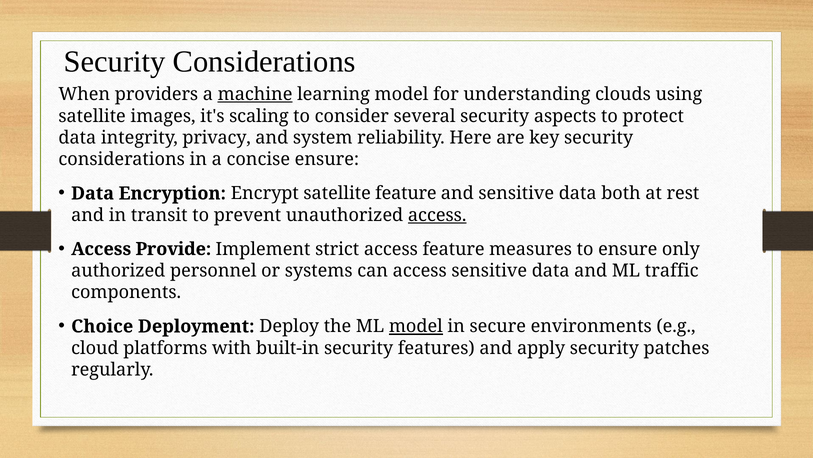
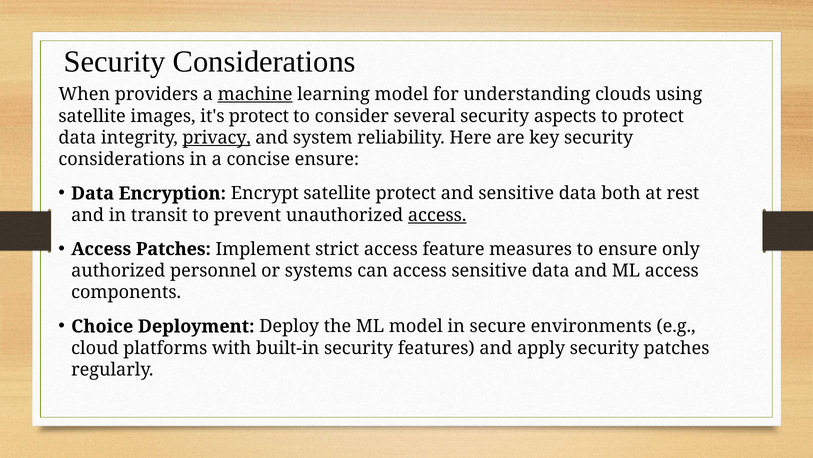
it's scaling: scaling -> protect (259, 116)
privacy underline: none -> present (217, 138)
satellite feature: feature -> protect (406, 193)
Access Provide: Provide -> Patches (173, 249)
ML traffic: traffic -> access (672, 270)
model underline: present -> none (416, 326)
